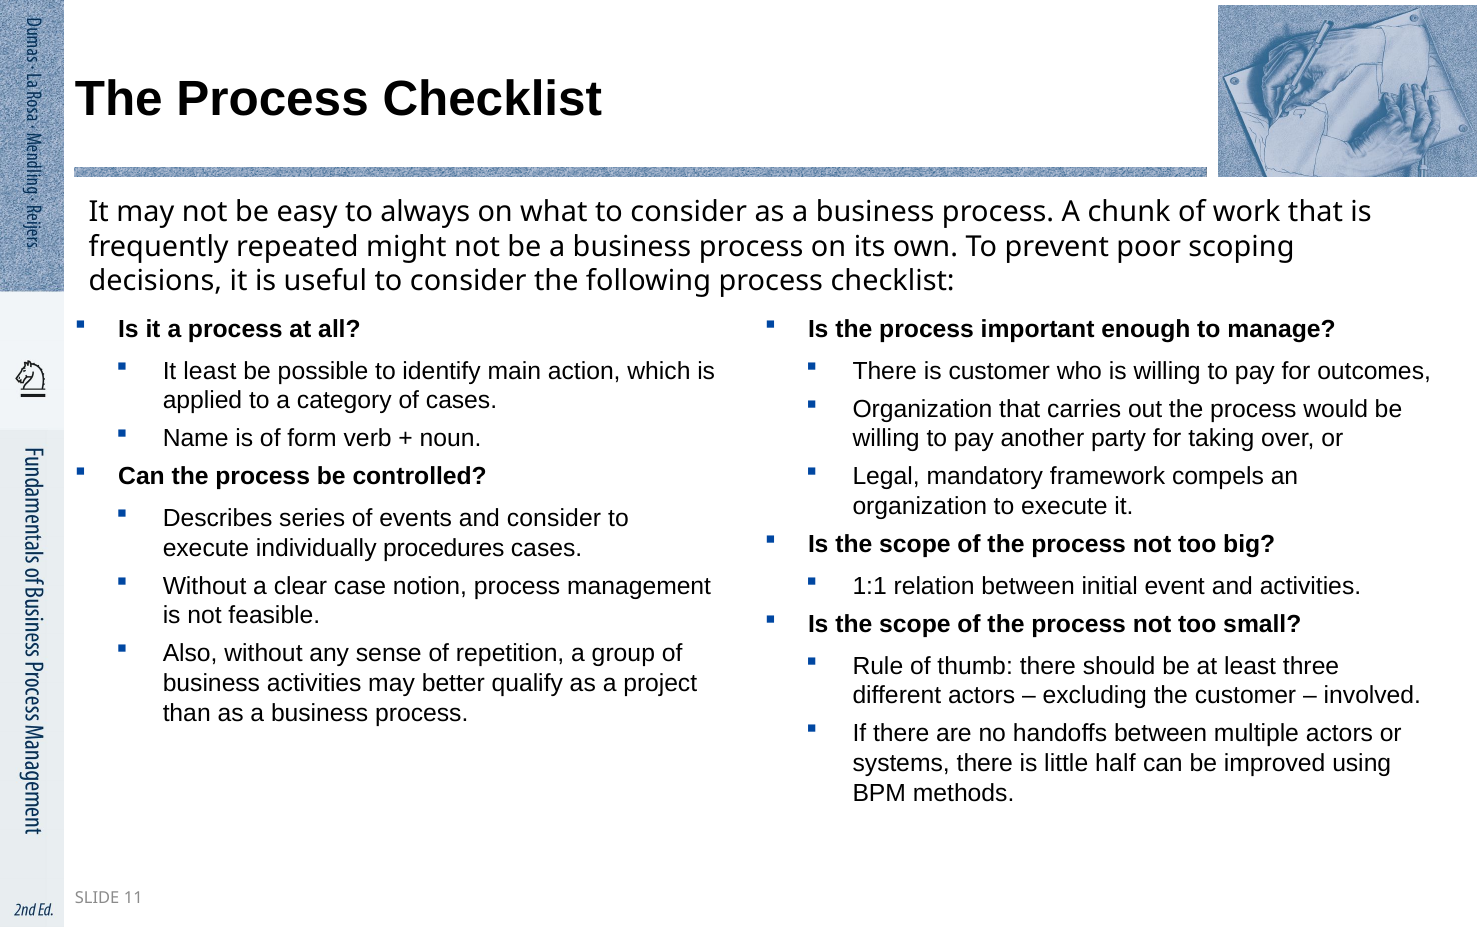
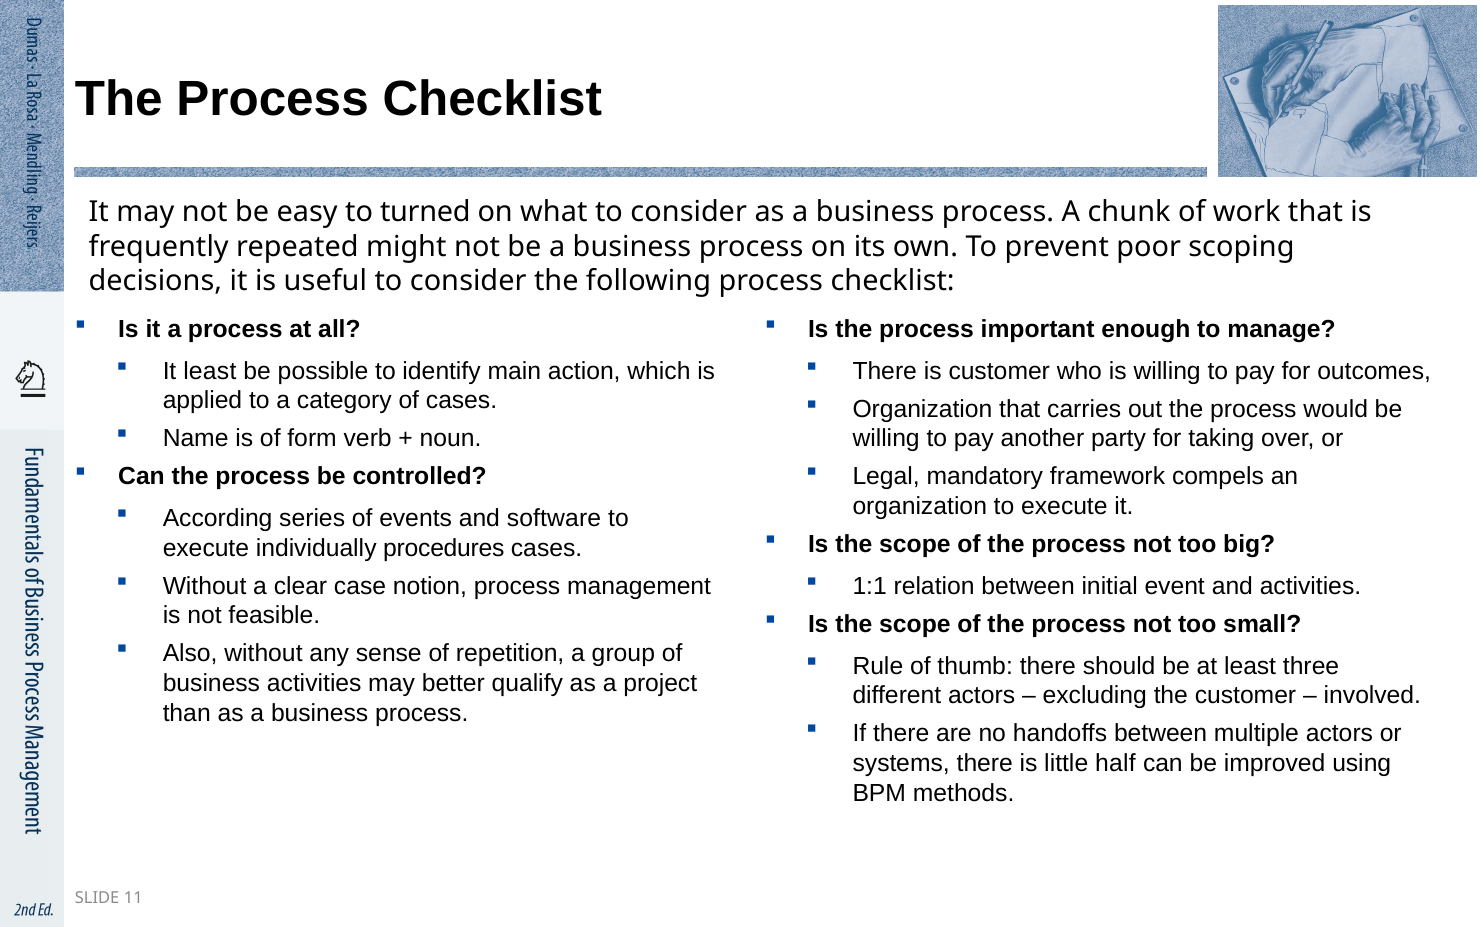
always: always -> turned (425, 212)
Describes: Describes -> According (218, 519)
and consider: consider -> software (554, 519)
